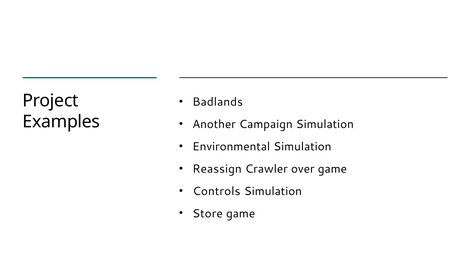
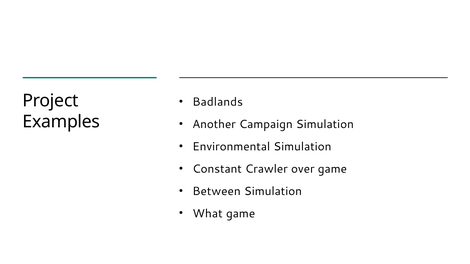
Reassign: Reassign -> Constant (217, 169)
Controls: Controls -> Between (217, 191)
Store: Store -> What (208, 214)
